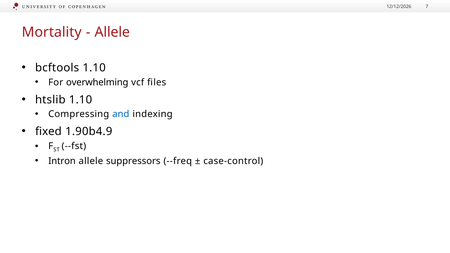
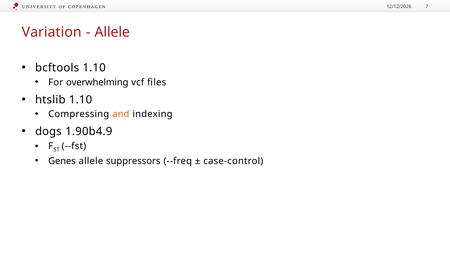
Mortality: Mortality -> Variation (52, 32)
and colour: blue -> orange (121, 114)
fixed: fixed -> dogs (48, 131)
Intron: Intron -> Genes (62, 161)
